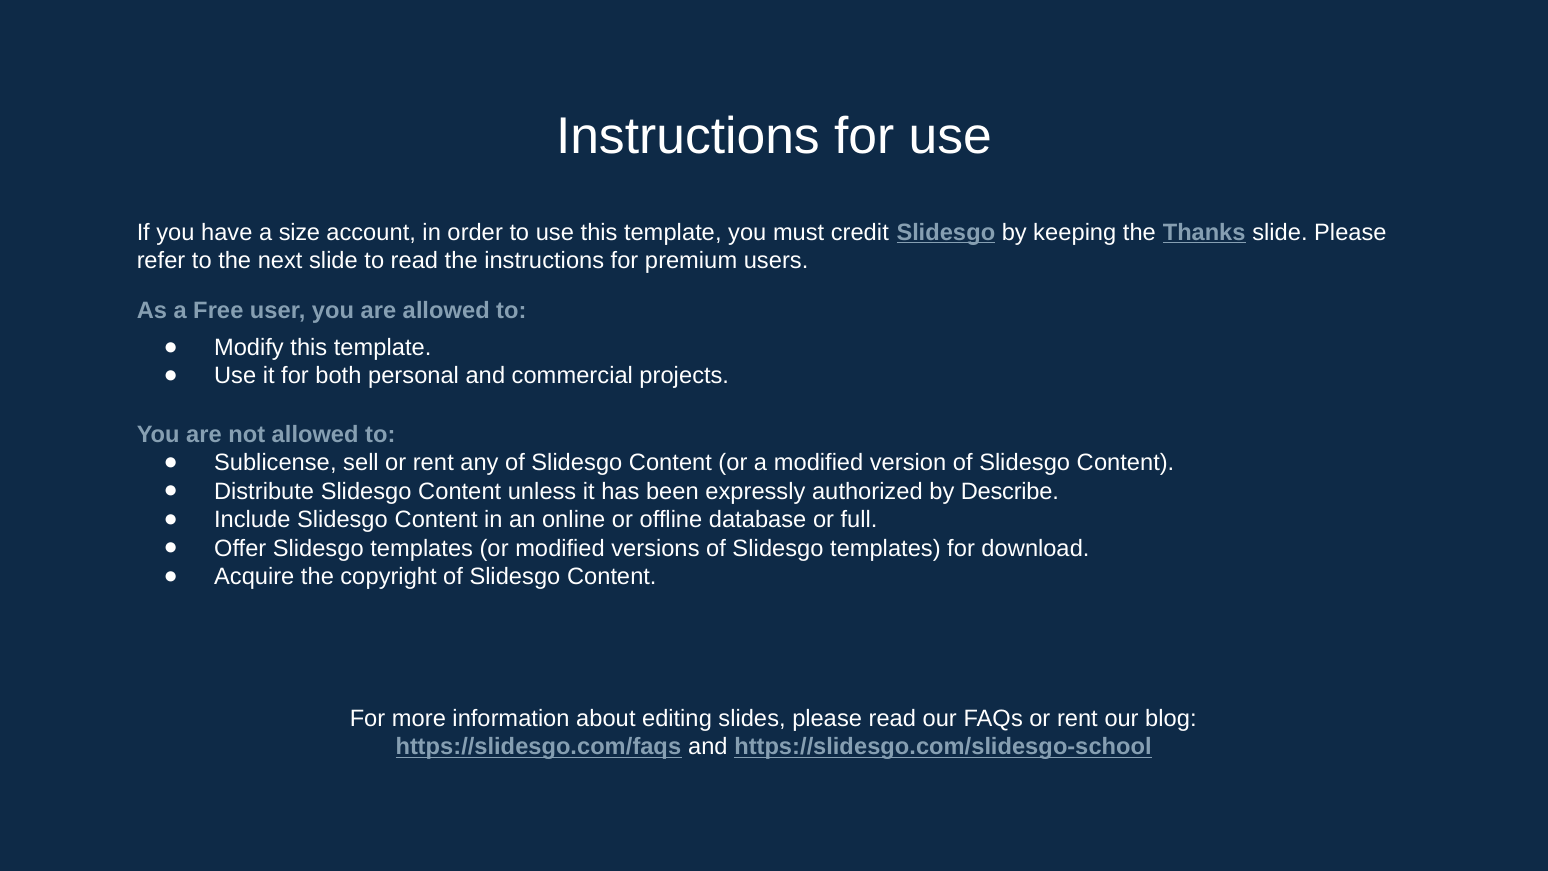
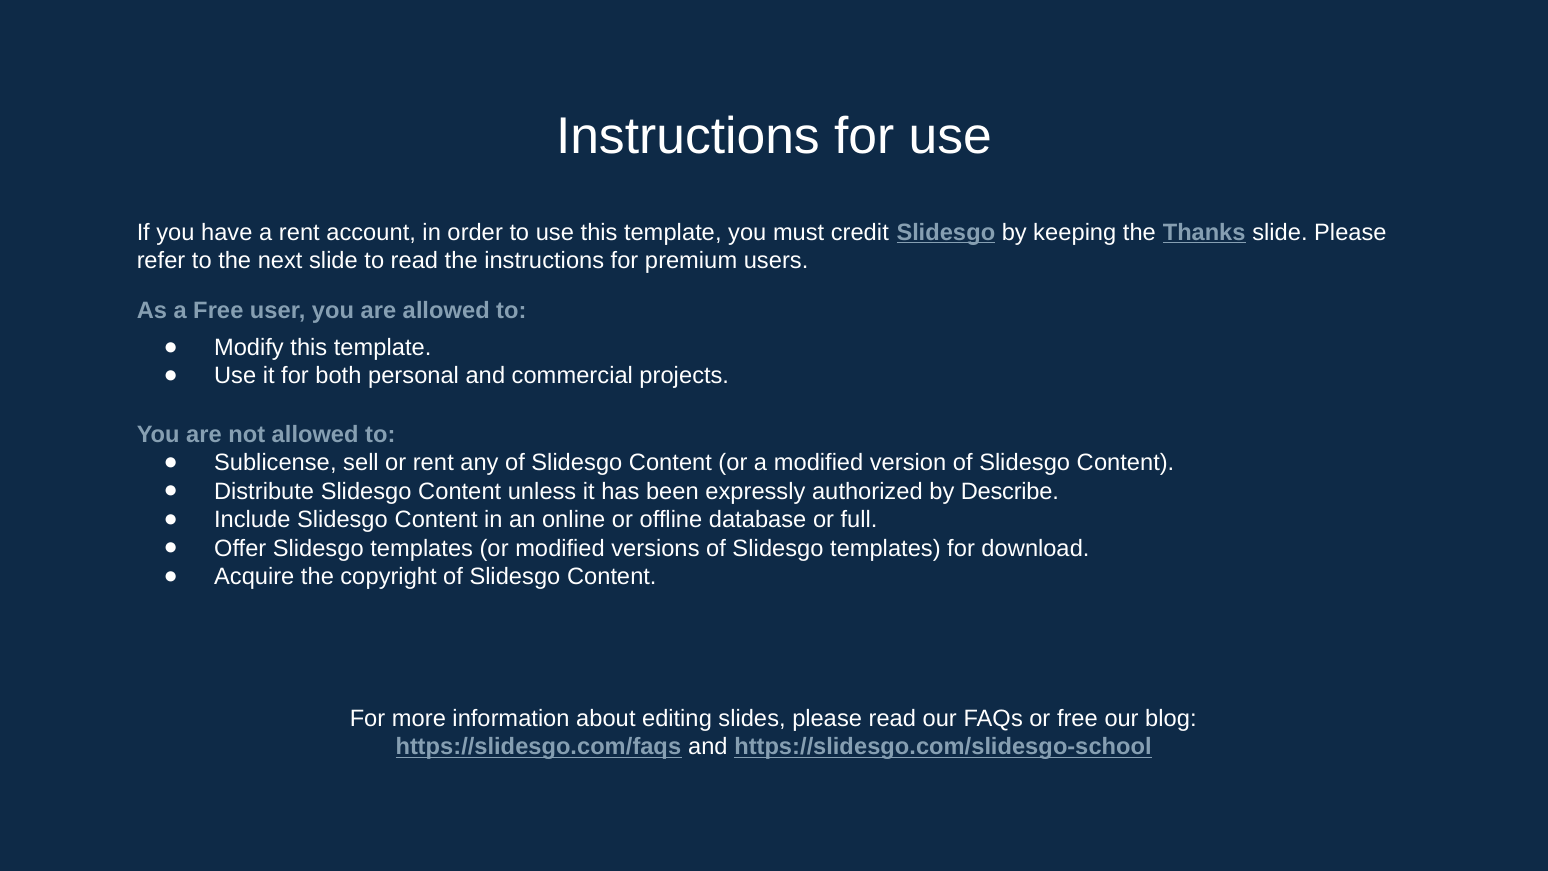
a size: size -> rent (299, 232)
FAQs or rent: rent -> free (1077, 719)
